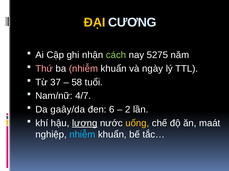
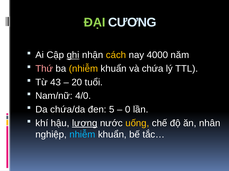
ĐẠI colour: yellow -> light green (95, 22)
ghi underline: none -> present (73, 55)
cách colour: light green -> yellow (116, 55)
5275: 5275 -> 4000 (157, 55)
nhiễm colour: pink -> yellow (83, 69)
ngày: ngày -> chứa (153, 69)
37: 37 -> 43 (56, 83)
58: 58 -> 20 (77, 83)
4/7: 4/7 -> 4/0 (83, 96)
gaây/da: gaây/da -> chứa/da (68, 110)
6: 6 -> 5 (112, 110)
2: 2 -> 0 (128, 110)
maát: maát -> nhân (210, 124)
